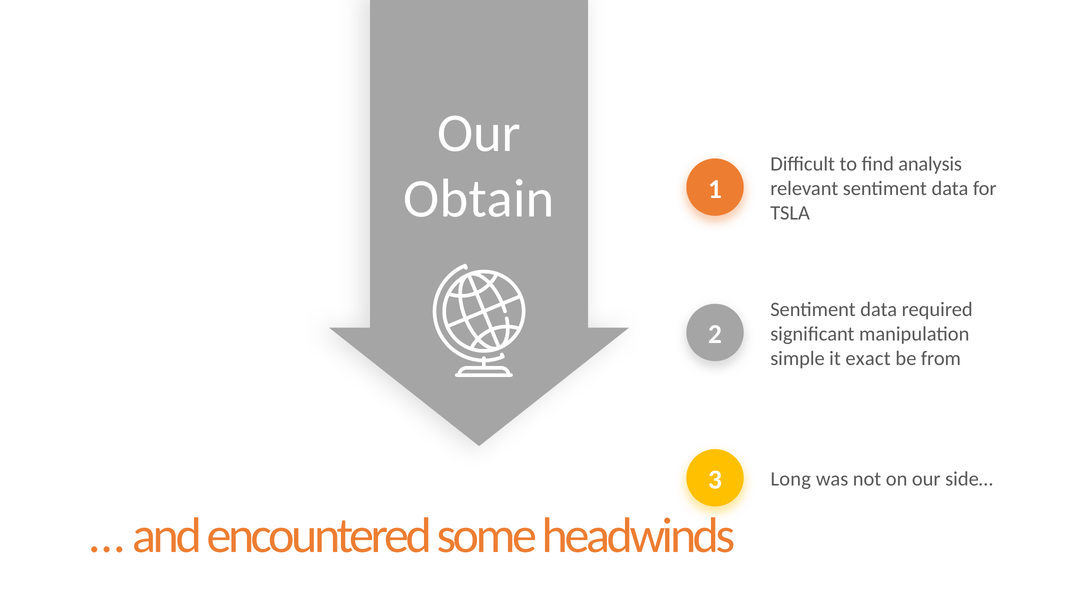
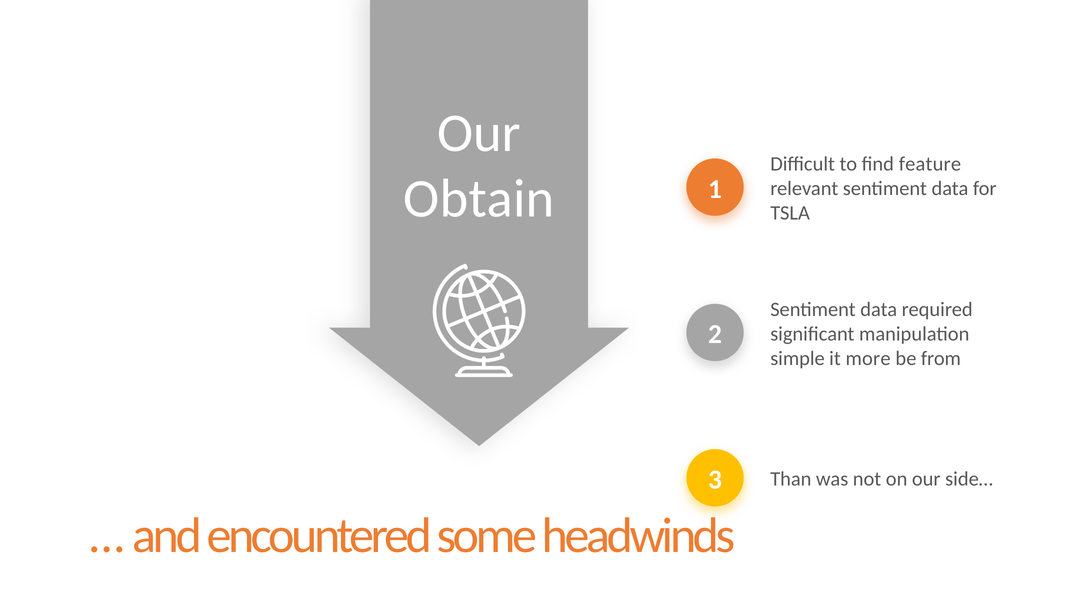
analysis: analysis -> feature (930, 164)
exact: exact -> more (868, 359)
Long: Long -> Than (791, 479)
